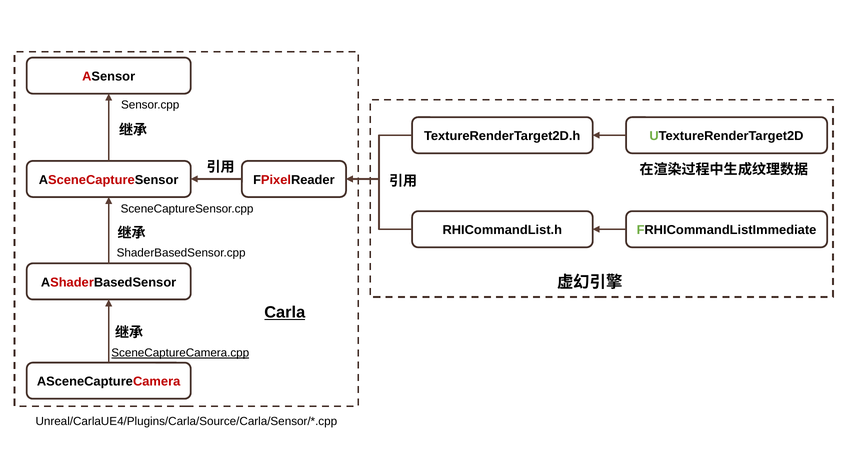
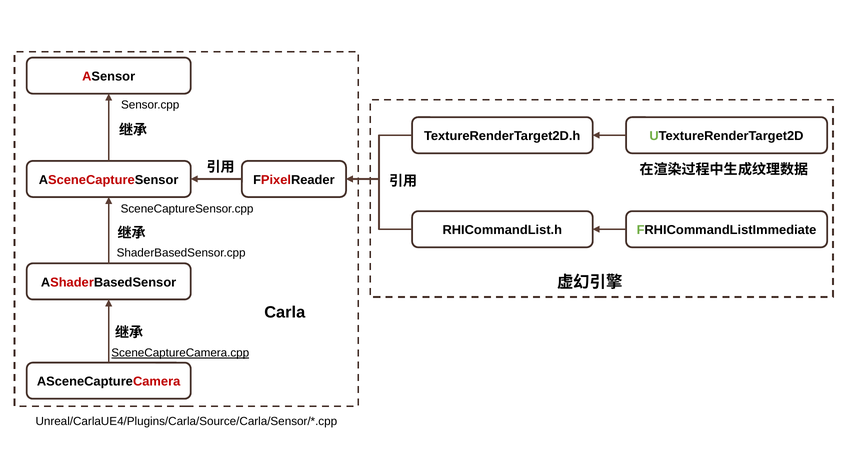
Carla underline: present -> none (285, 313)
